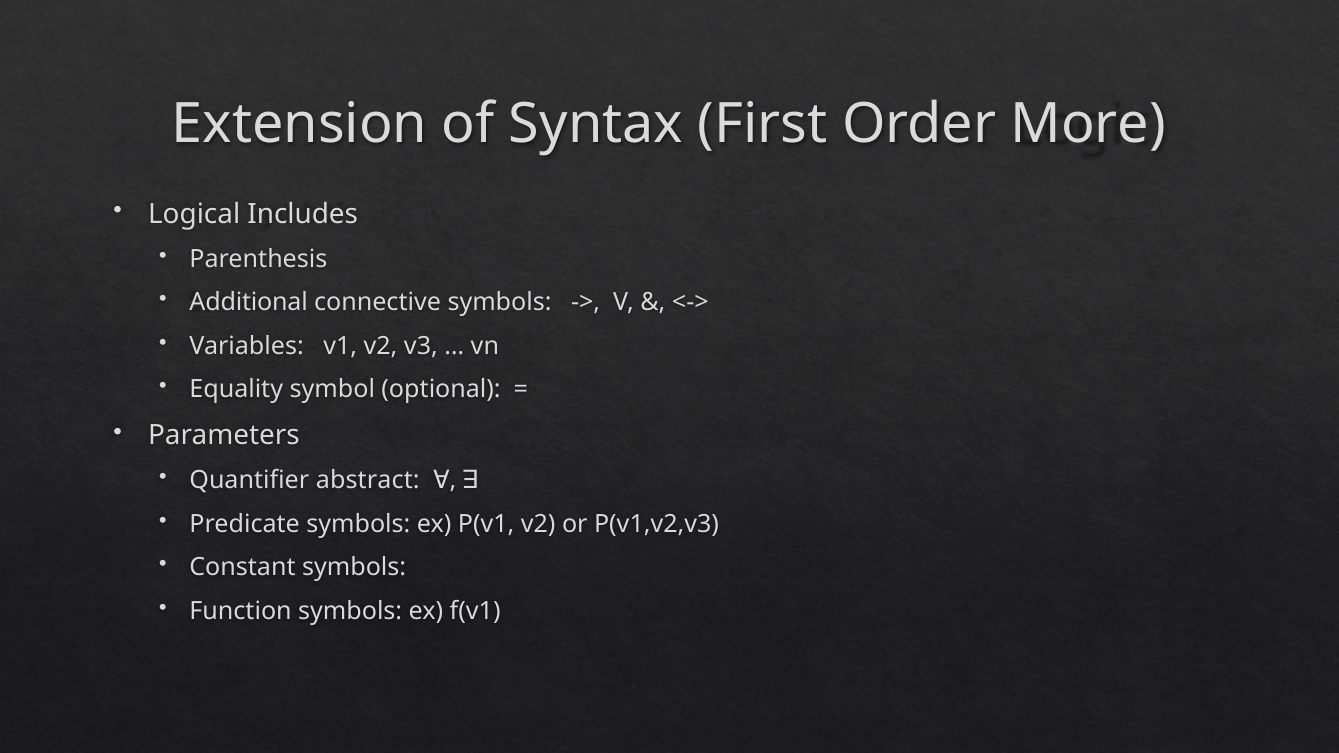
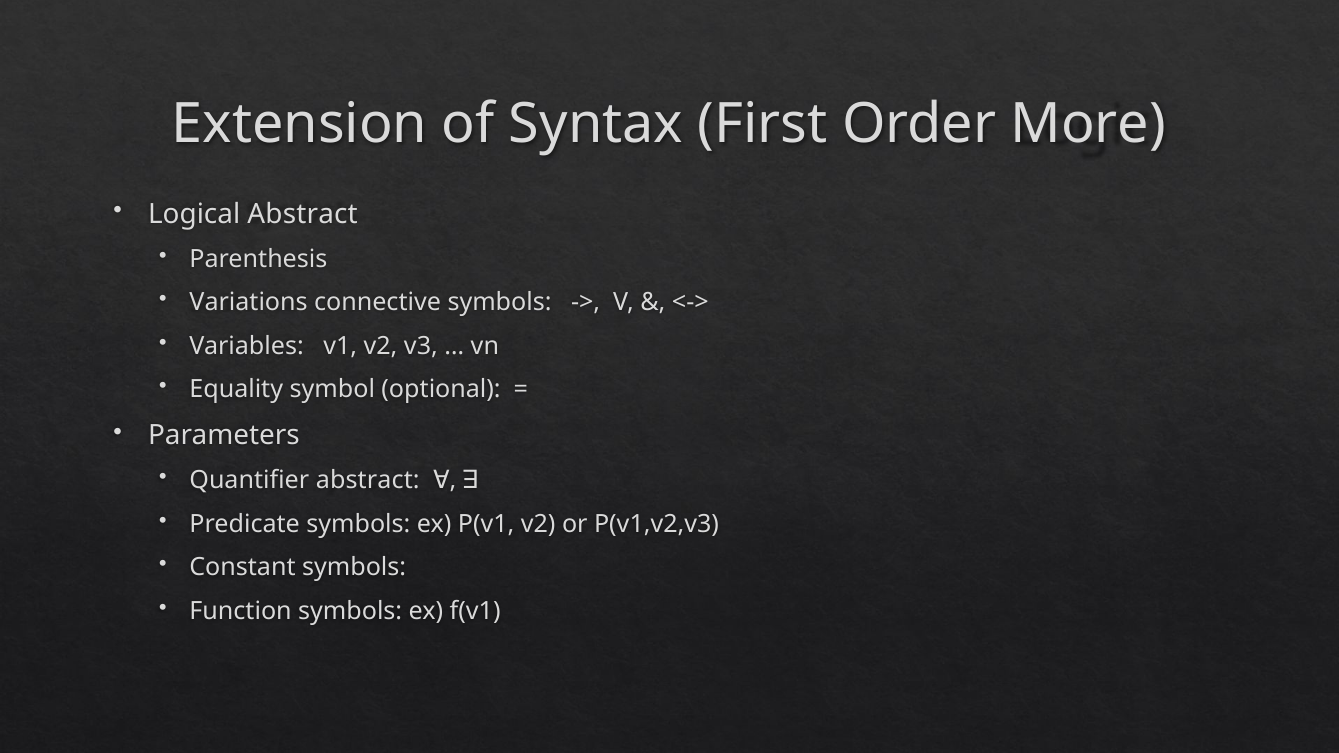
Logical Includes: Includes -> Abstract (303, 214)
Additional: Additional -> Variations (249, 303)
